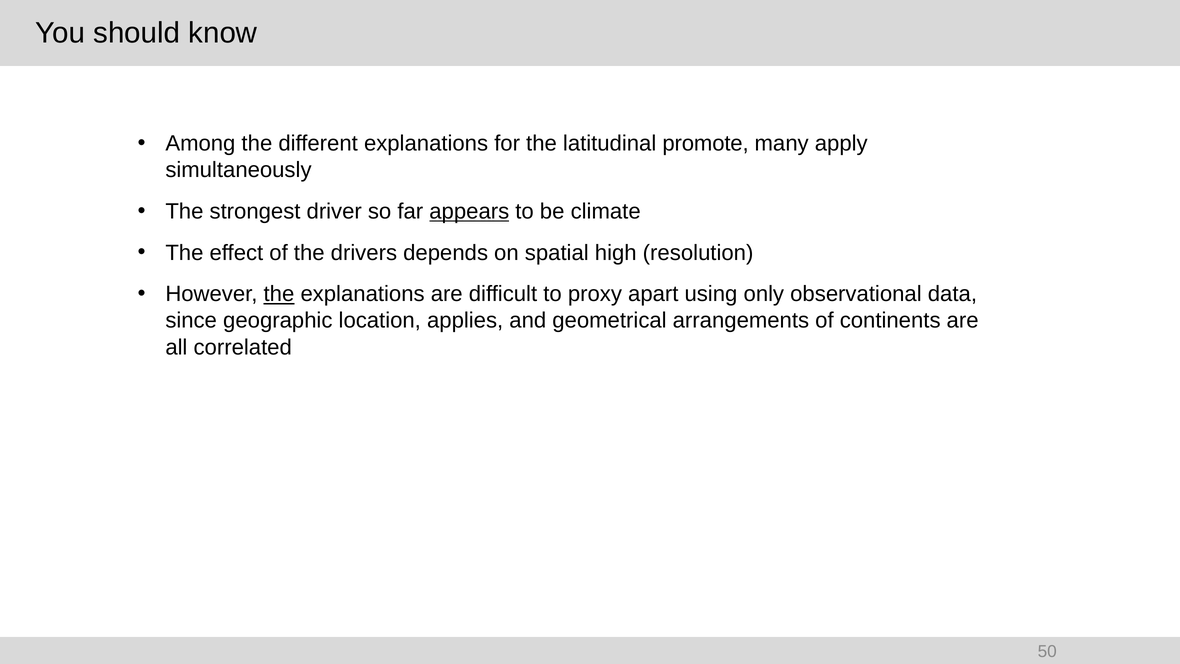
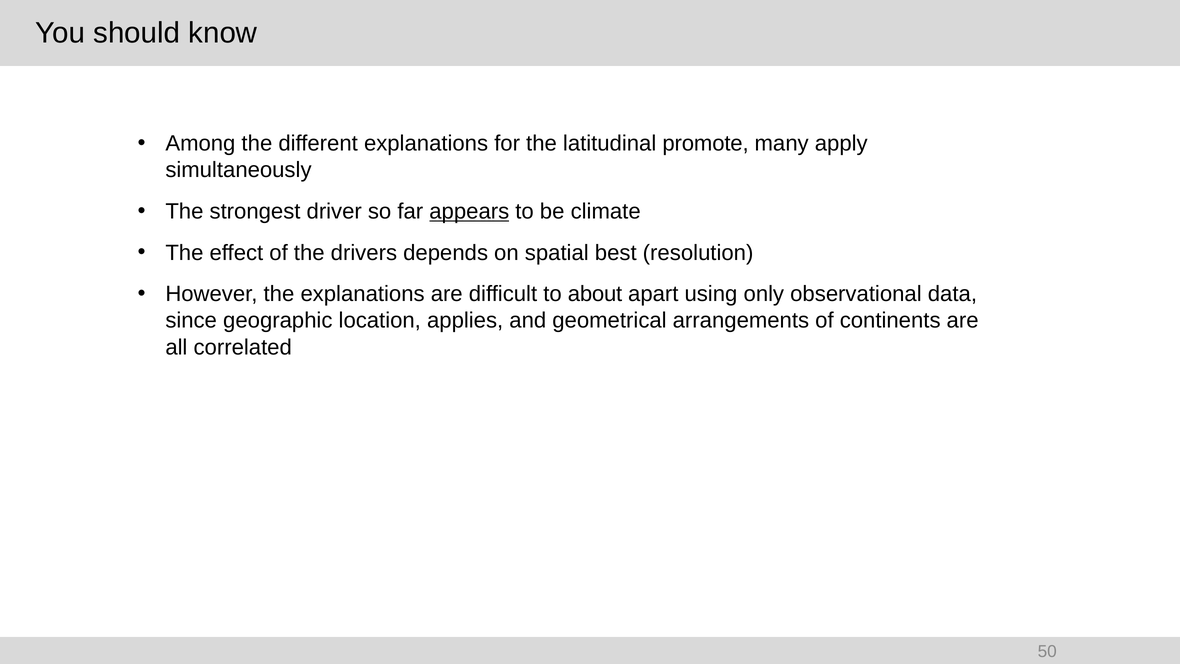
high: high -> best (616, 253)
the underline: present -> none (279, 294)
proxy: proxy -> about (595, 294)
